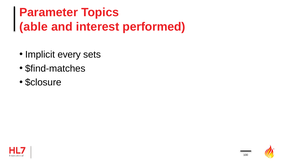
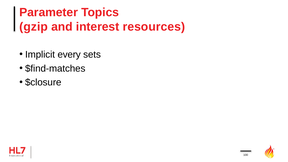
able: able -> gzip (34, 27)
performed: performed -> resources (154, 27)
